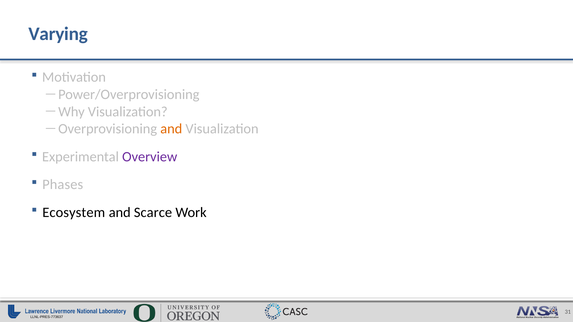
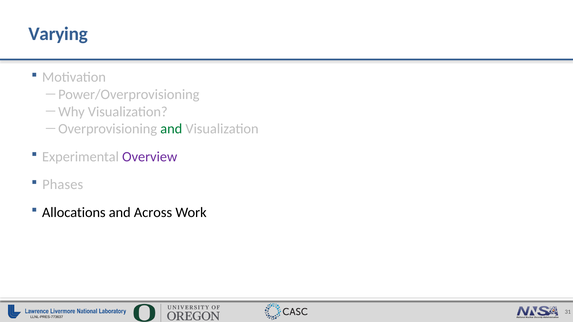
and colour: orange -> green (171, 129)
Ecosystem: Ecosystem -> Allocations (74, 213)
Scarce: Scarce -> Across (153, 213)
